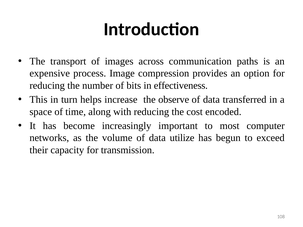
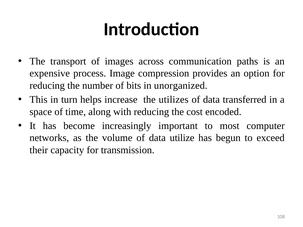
effectiveness: effectiveness -> unorganized (181, 86)
observe: observe -> utilizes (174, 100)
